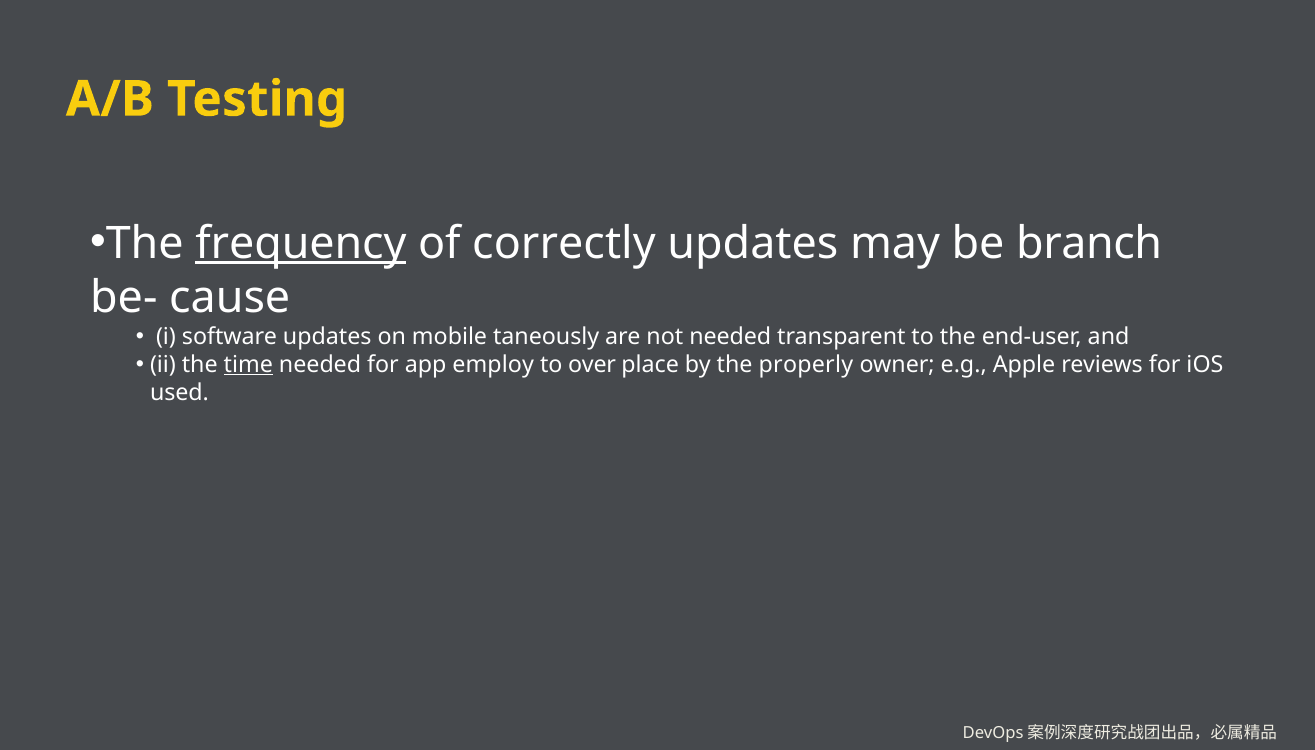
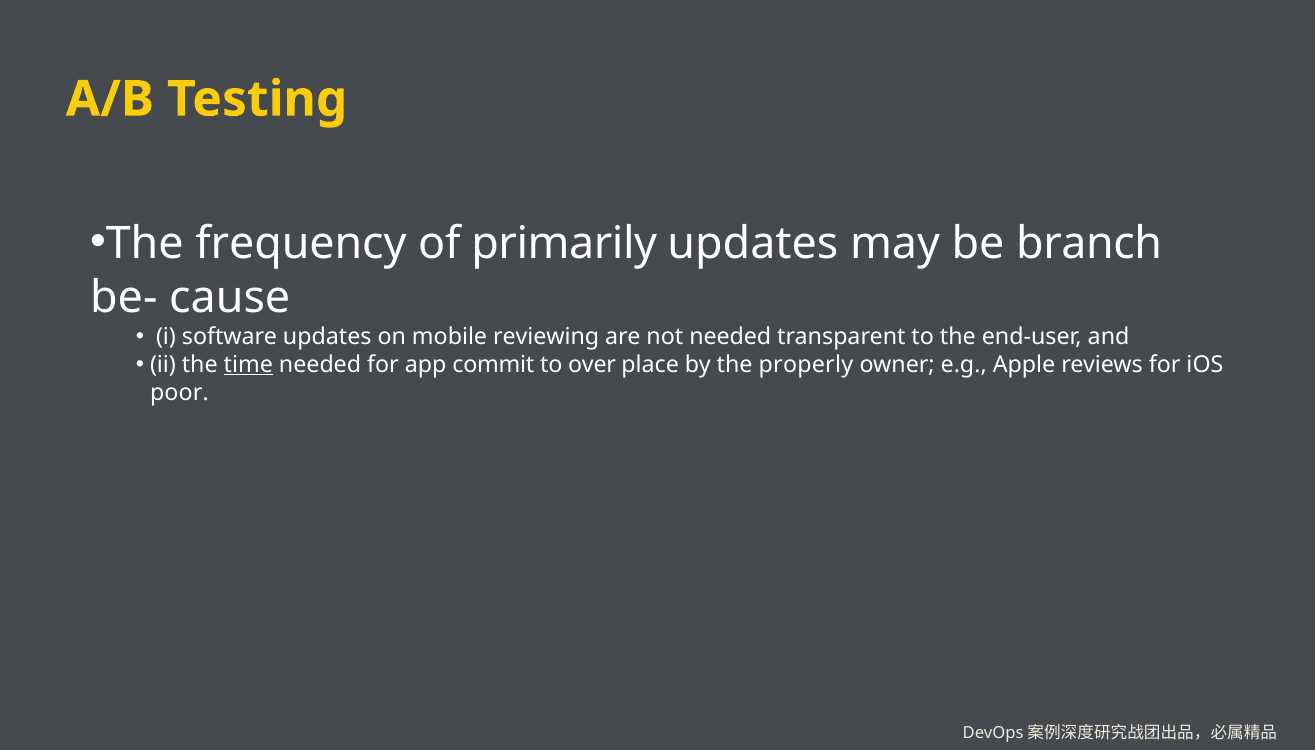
frequency underline: present -> none (301, 243)
correctly: correctly -> primarily (564, 243)
taneously: taneously -> reviewing (546, 337)
employ: employ -> commit (493, 364)
used: used -> poor (179, 392)
